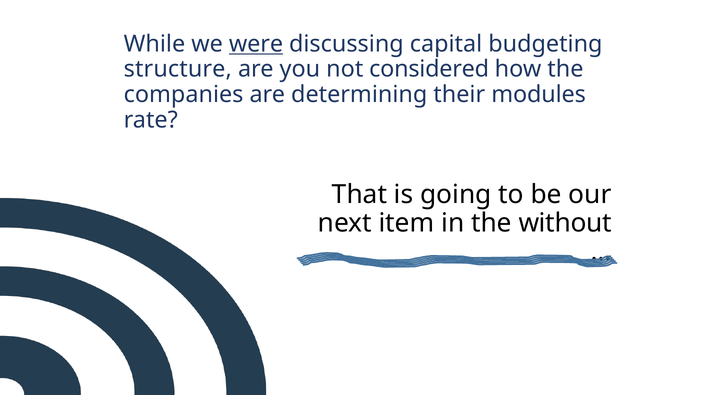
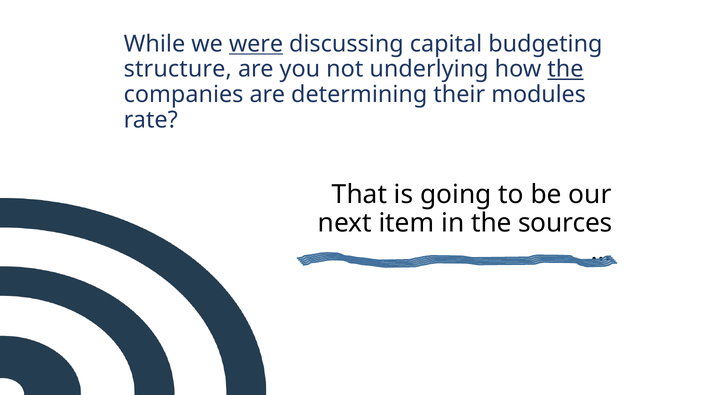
considered: considered -> underlying (429, 69)
the underline: none -> present (565, 69)
without: without -> sources (565, 223)
